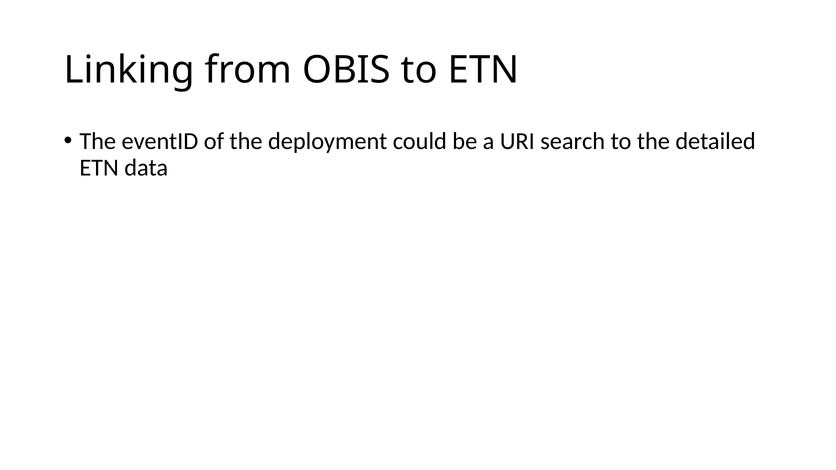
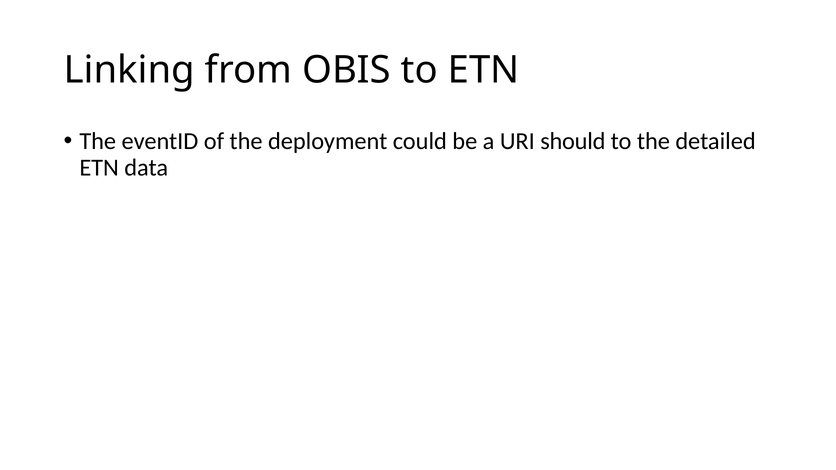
search: search -> should (573, 141)
